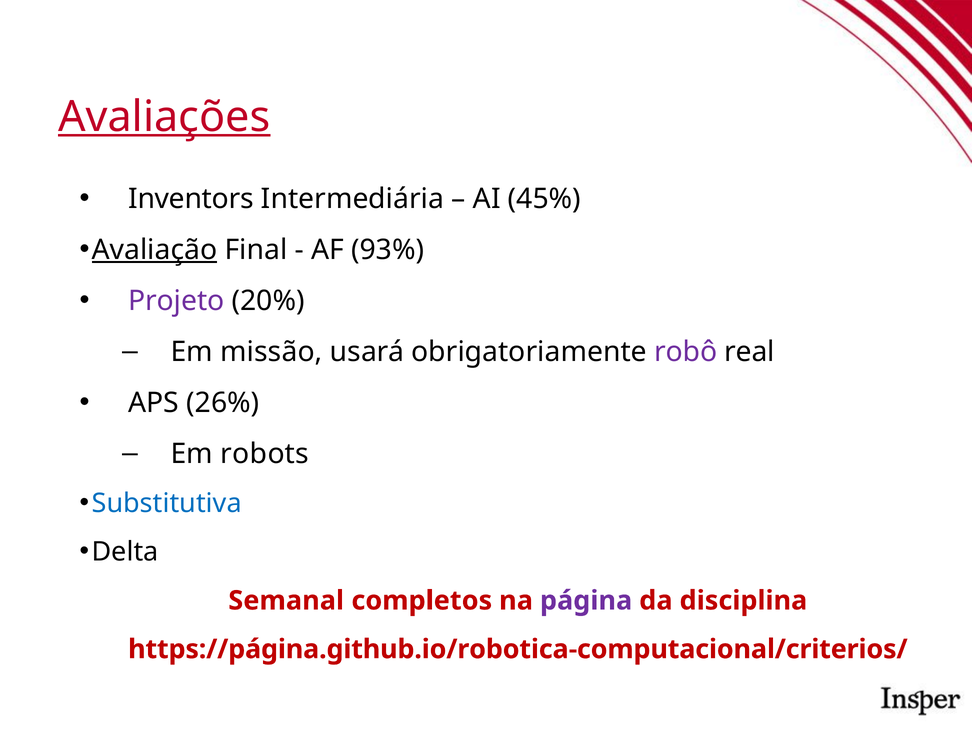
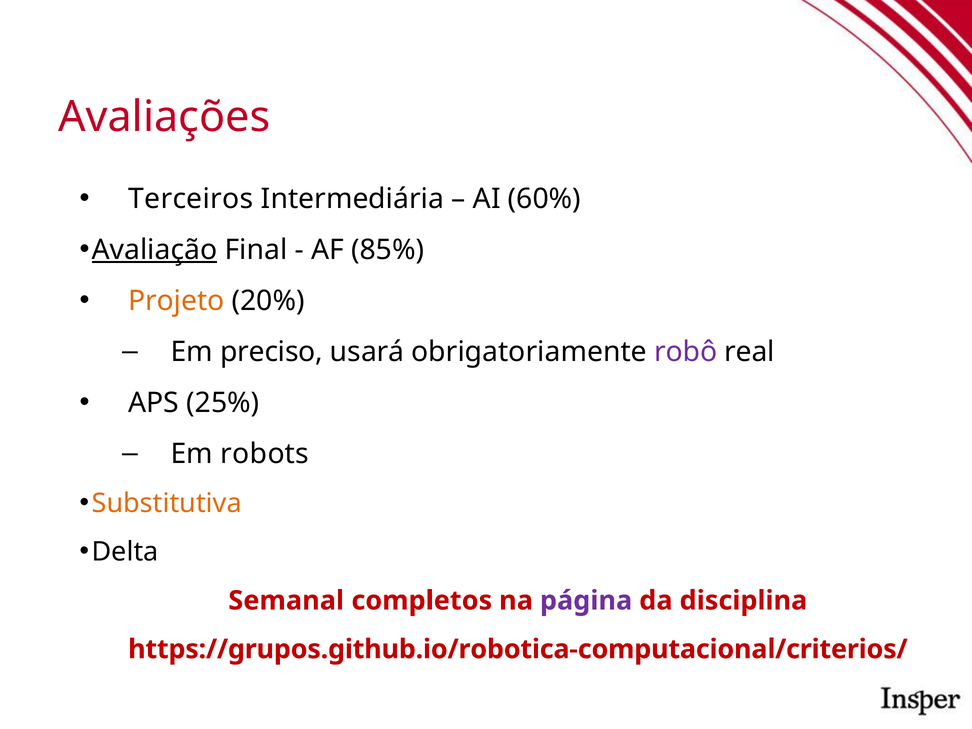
Avaliações underline: present -> none (164, 117)
Inventors: Inventors -> Terceiros (191, 199)
45%: 45% -> 60% (544, 199)
93%: 93% -> 85% (388, 250)
Projeto colour: purple -> orange (176, 301)
missão: missão -> preciso (272, 352)
26%: 26% -> 25% (223, 403)
Substitutiva colour: blue -> orange (167, 503)
https://página.github.io/robotica-computacional/criterios/: https://página.github.io/robotica-computacional/criterios/ -> https://grupos.github.io/robotica-computacional/criterios/ (518, 649)
